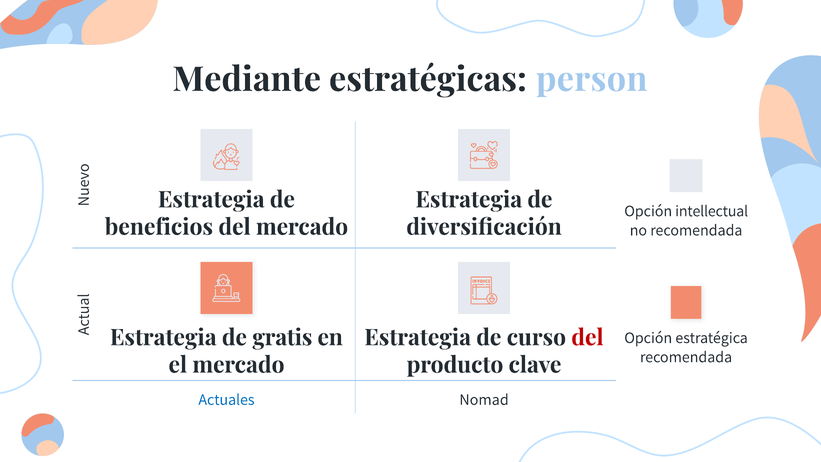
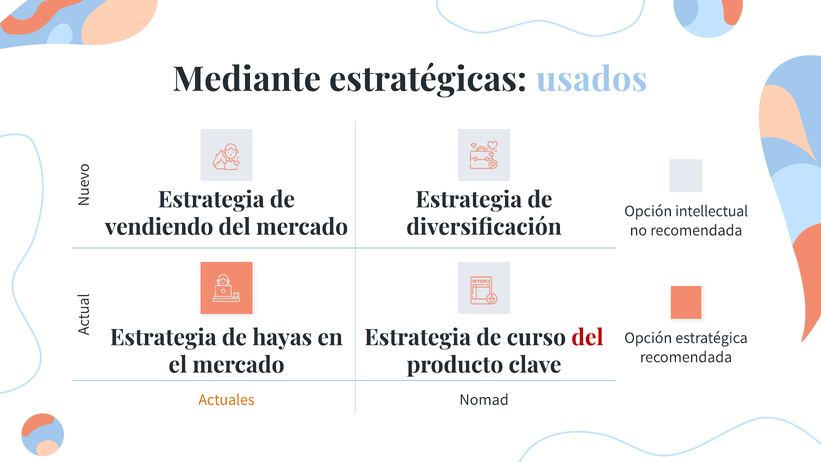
person: person -> usados (592, 80)
beneficios: beneficios -> vendiendo (159, 227)
gratis: gratis -> hayas (282, 338)
Actuales colour: blue -> orange (226, 399)
